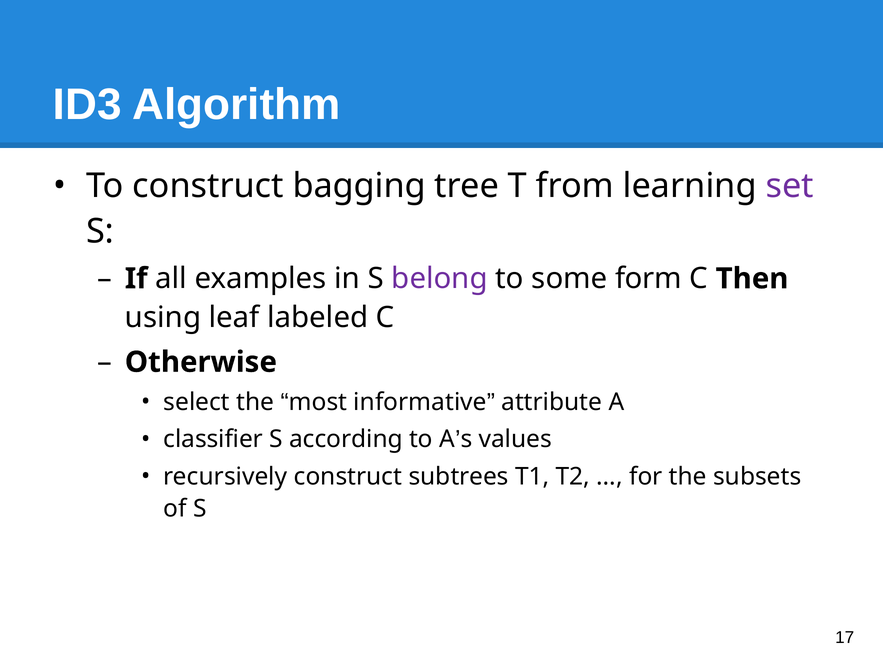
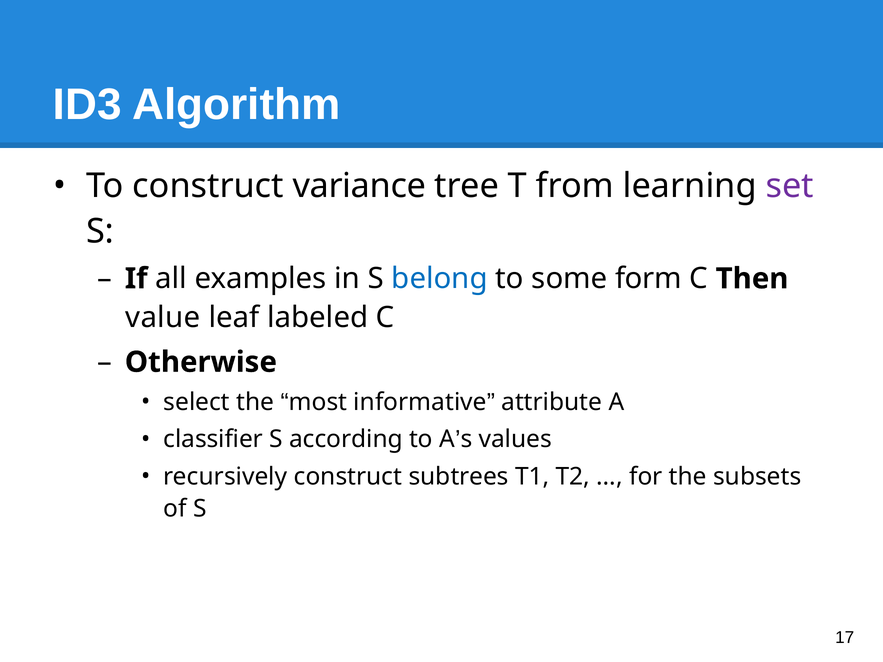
bagging: bagging -> variance (359, 186)
belong colour: purple -> blue (440, 279)
using: using -> value (163, 318)
